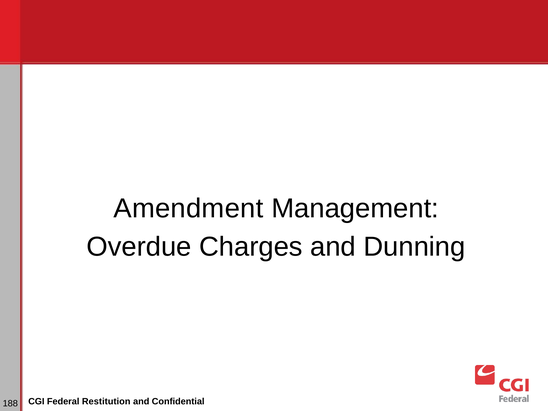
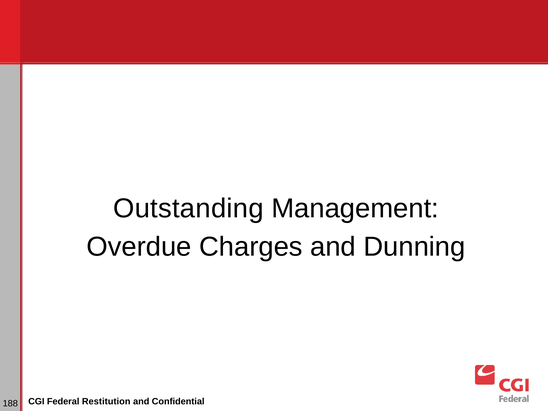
Amendment: Amendment -> Outstanding (188, 208)
